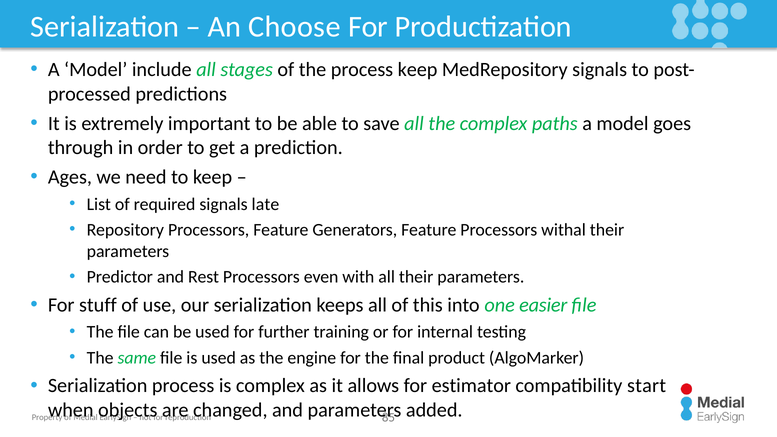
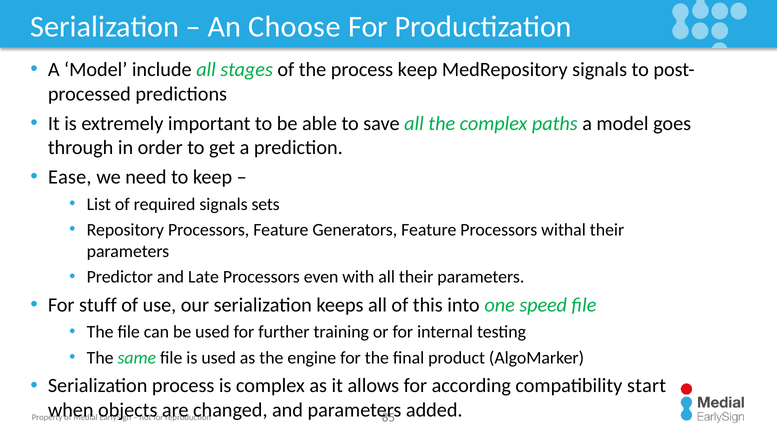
Ages: Ages -> Ease (70, 177)
late: late -> sets (266, 204)
Rest: Rest -> Late (204, 277)
easier: easier -> speed (543, 305)
estimator: estimator -> according (471, 386)
